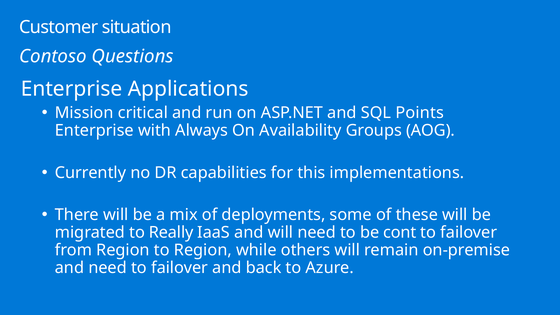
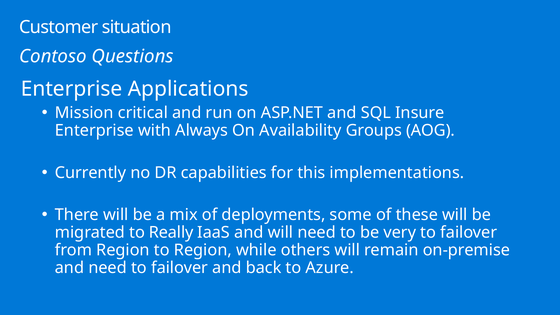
Points: Points -> Insure (420, 113)
cont: cont -> very (400, 233)
